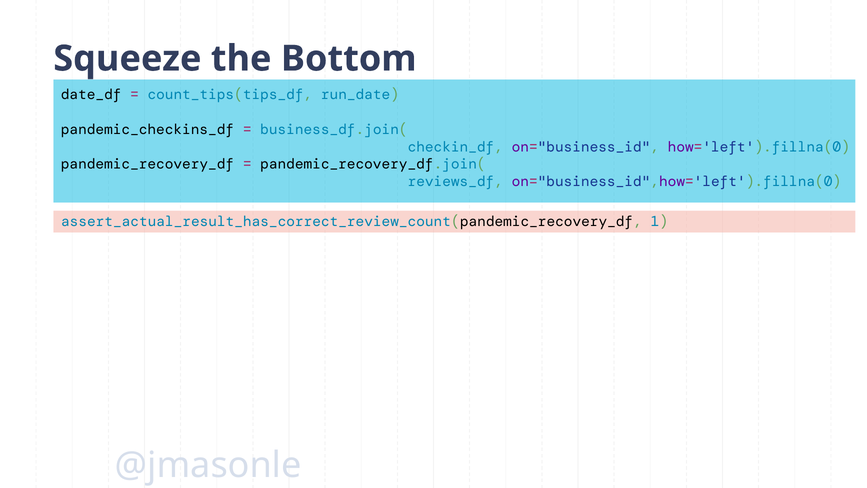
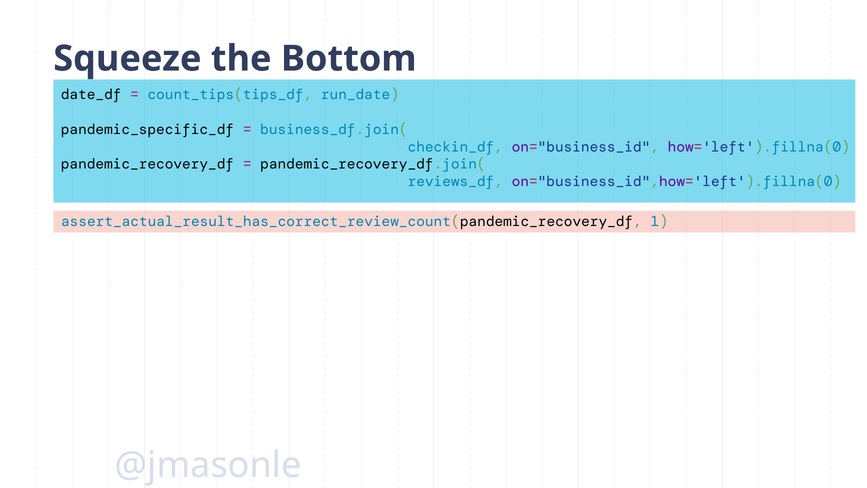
pandemic_checkins_df: pandemic_checkins_df -> pandemic_specific_df (147, 129)
